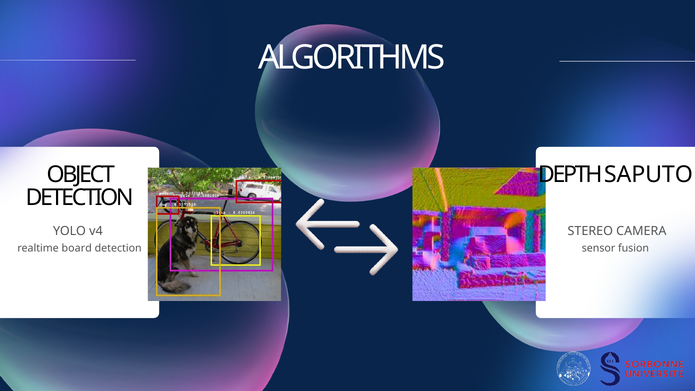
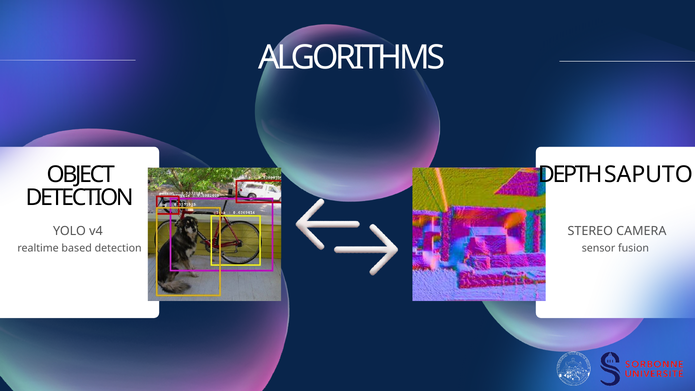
board: board -> based (77, 248)
